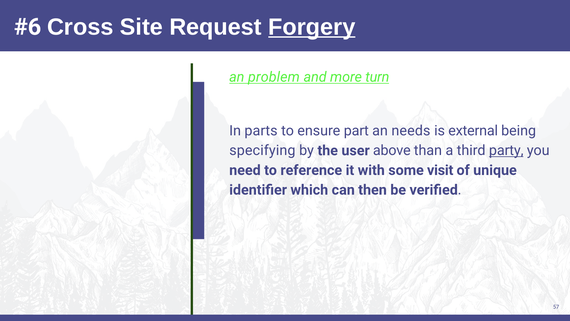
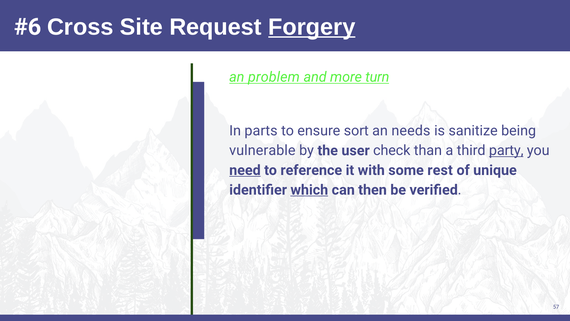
part: part -> sort (356, 131)
external: external -> sanitize (473, 131)
specifying: specifying -> vulnerable (262, 150)
above: above -> check (392, 150)
need underline: none -> present (245, 170)
visit: visit -> rest (440, 170)
which underline: none -> present (309, 190)
